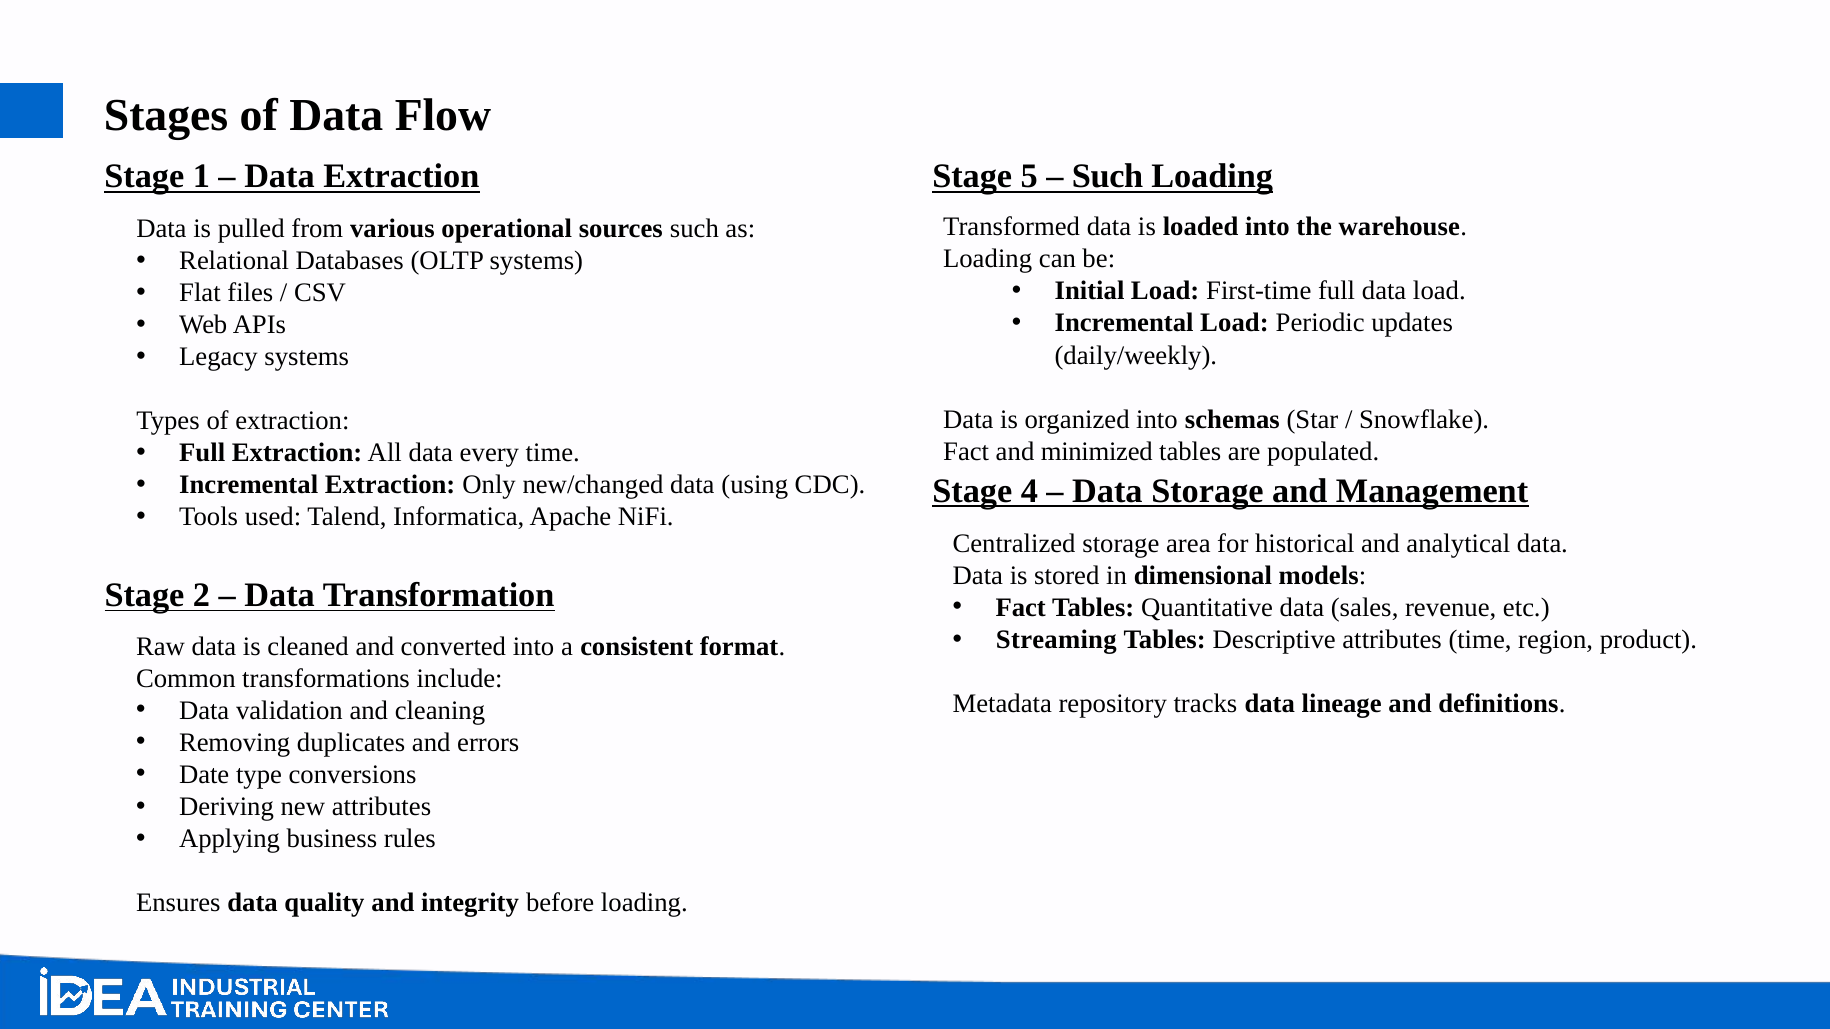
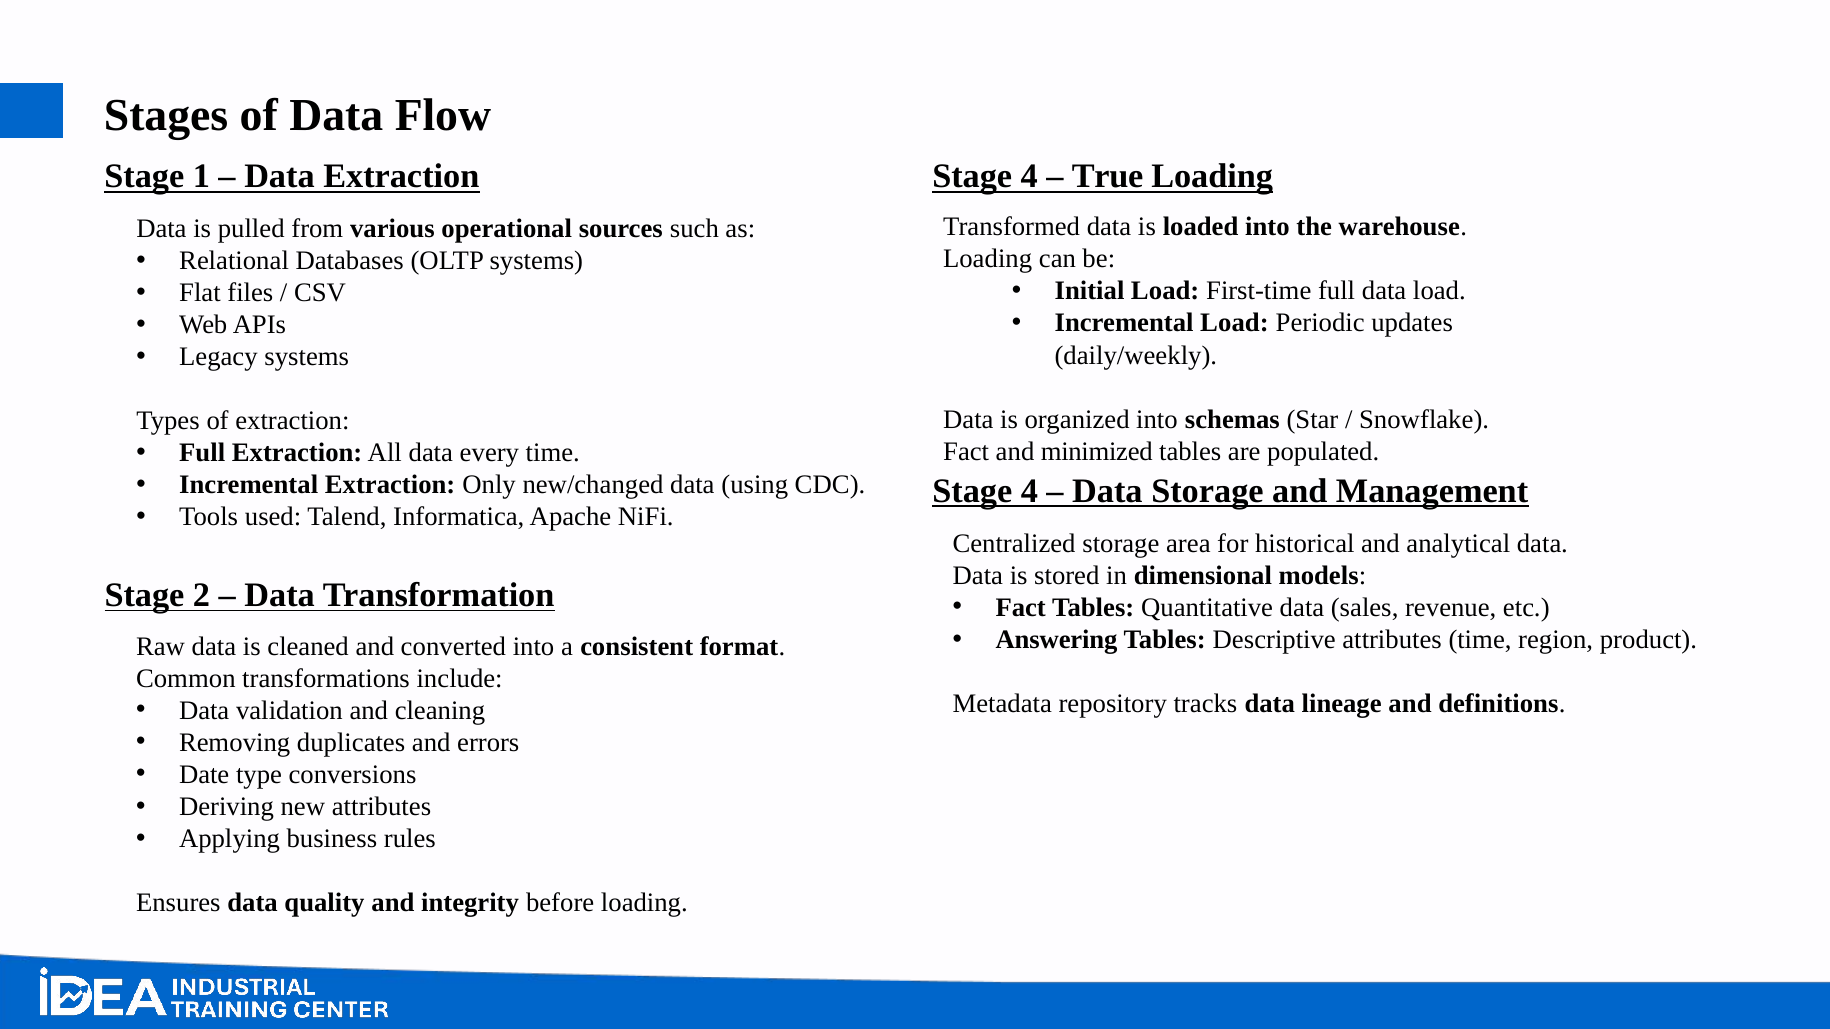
5: 5 -> 4 (1029, 177)
Such: Such -> True (1108, 177)
Streaming: Streaming -> Answering (1057, 640)
